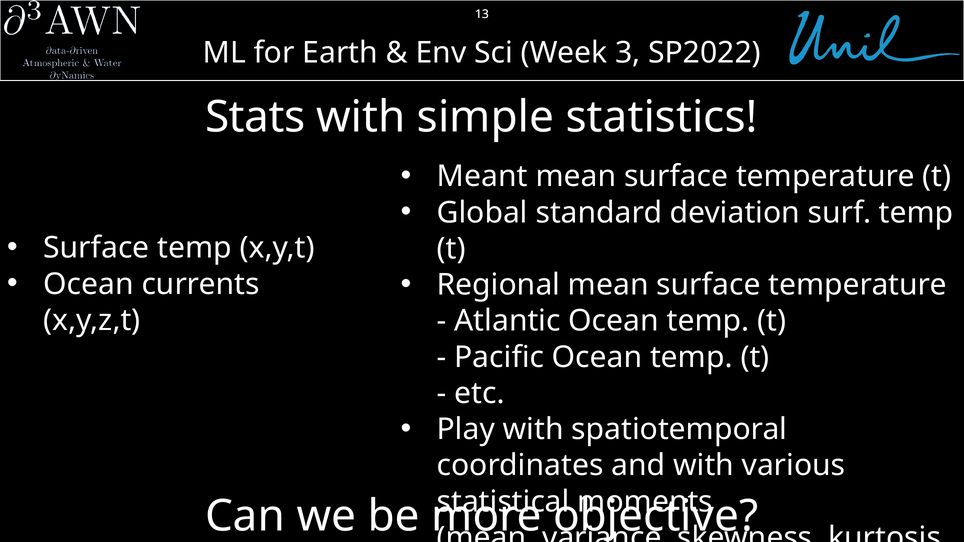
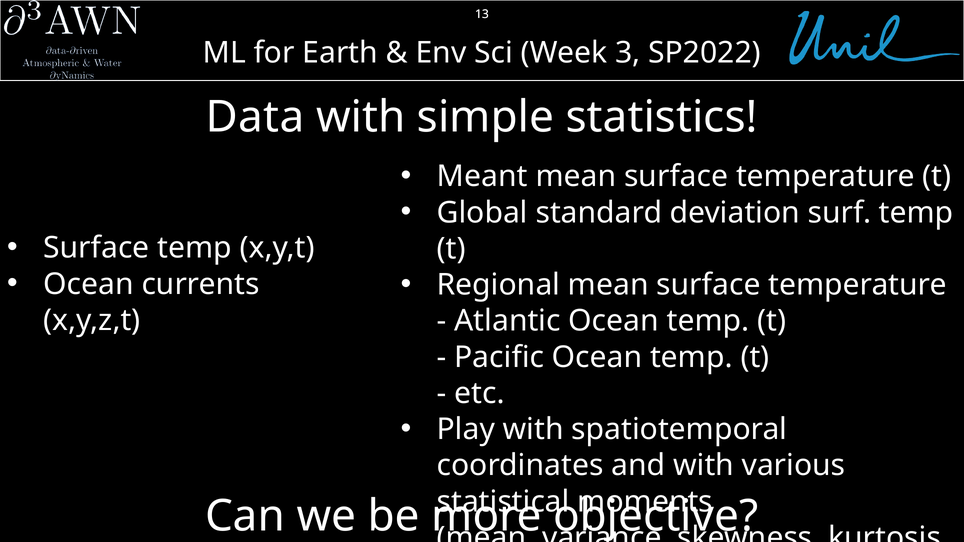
Stats: Stats -> Data (255, 117)
